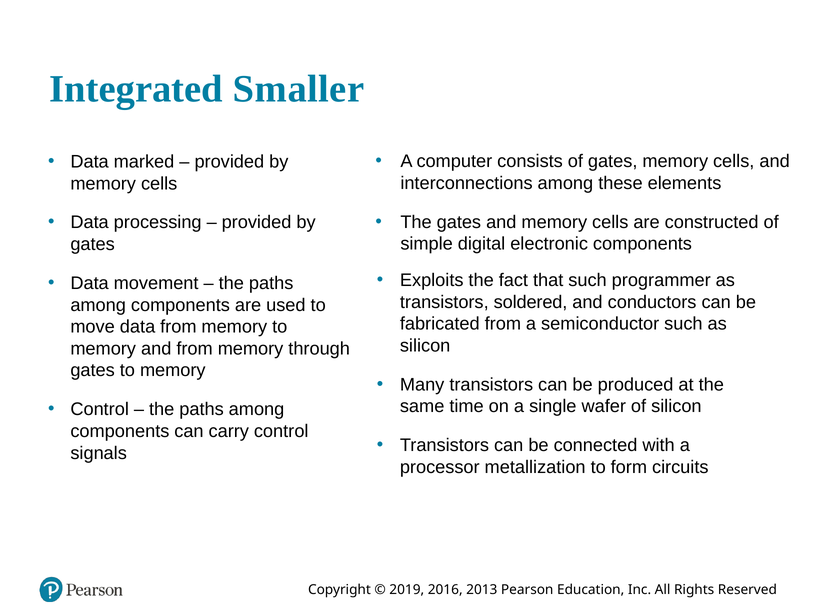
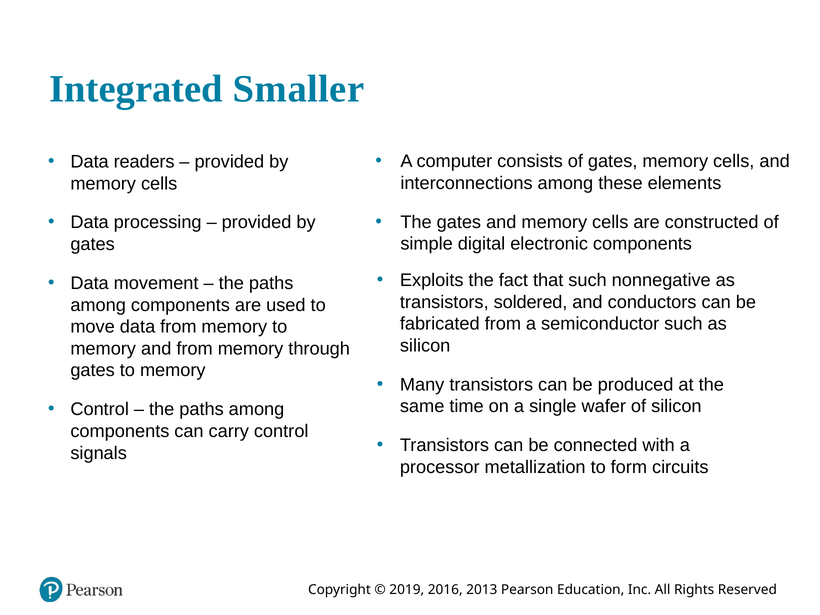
marked: marked -> readers (144, 162)
programmer: programmer -> nonnegative (661, 280)
